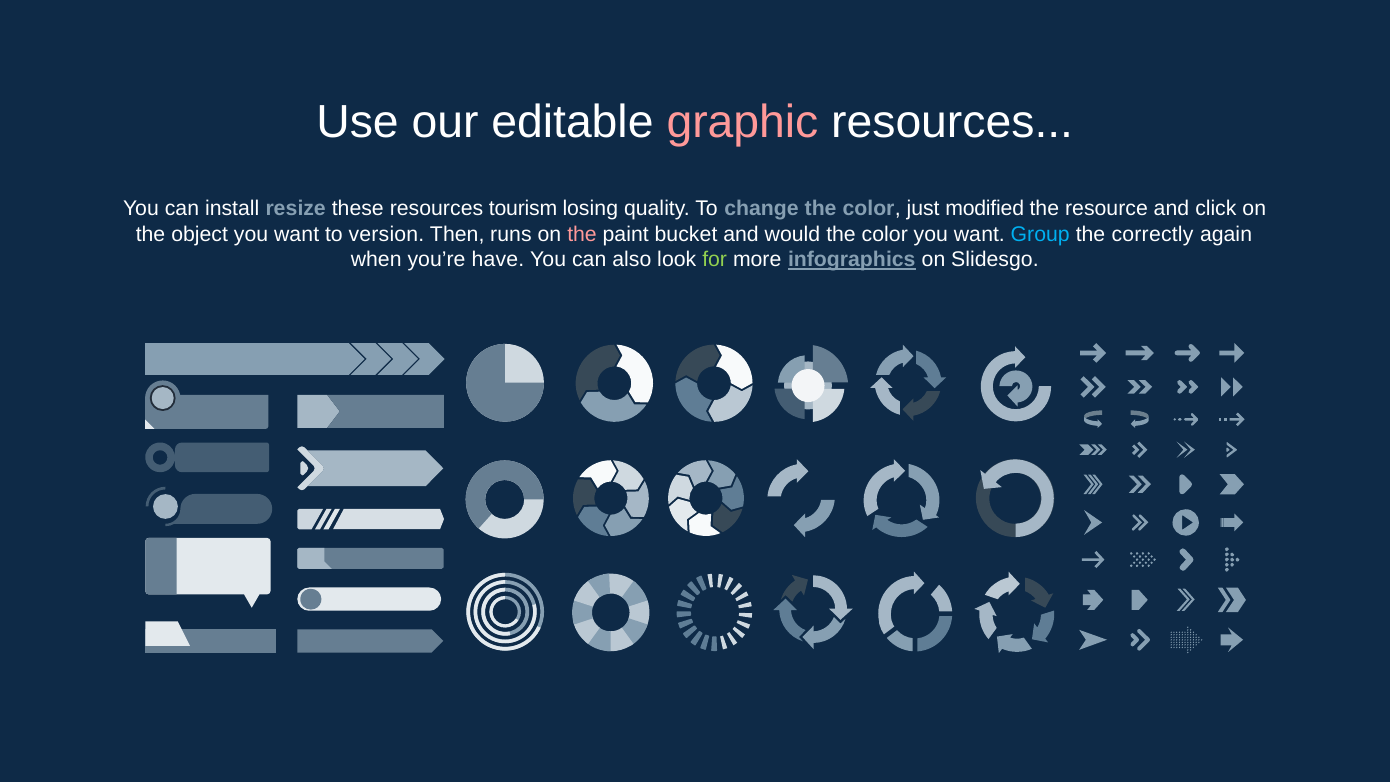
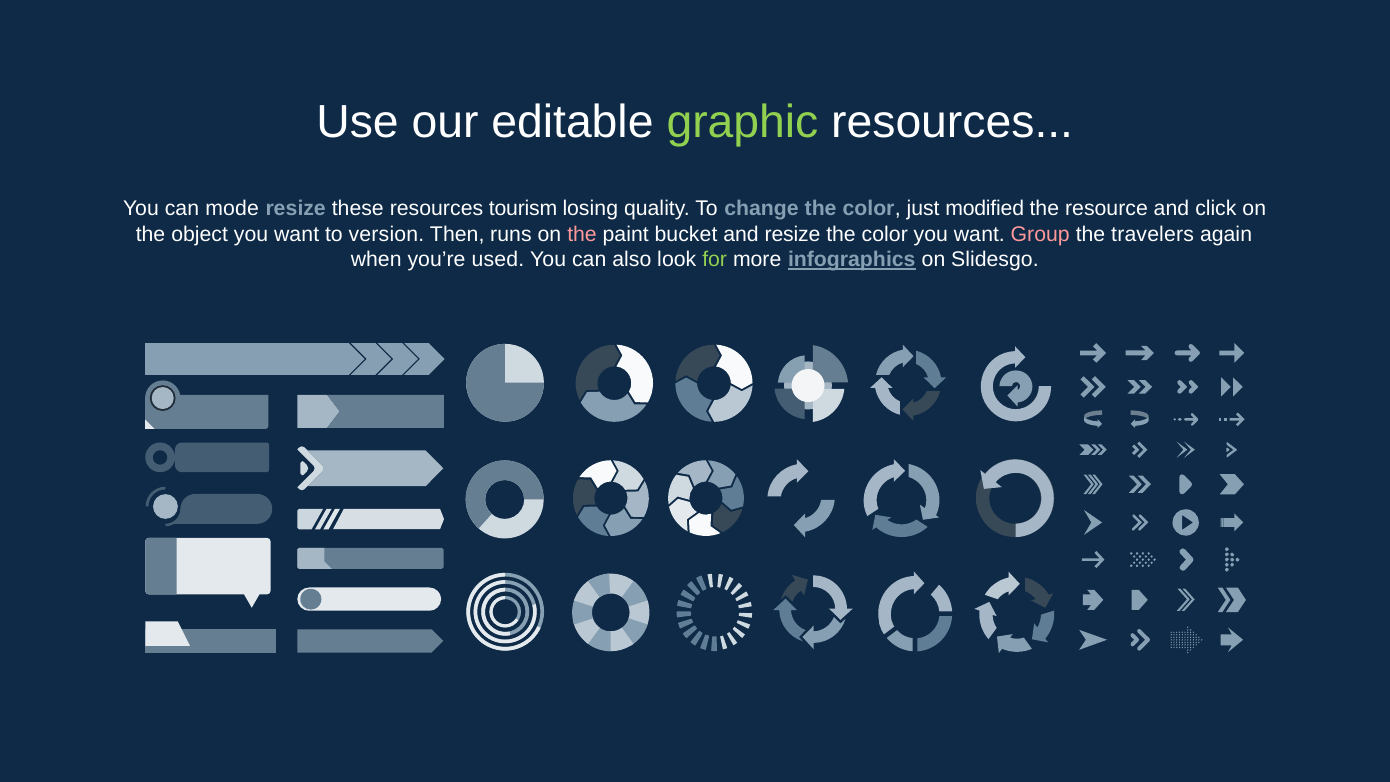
graphic colour: pink -> light green (742, 123)
install: install -> mode (232, 209)
and would: would -> resize (793, 234)
Group colour: light blue -> pink (1040, 234)
correctly: correctly -> travelers (1153, 234)
have: have -> used (498, 260)
